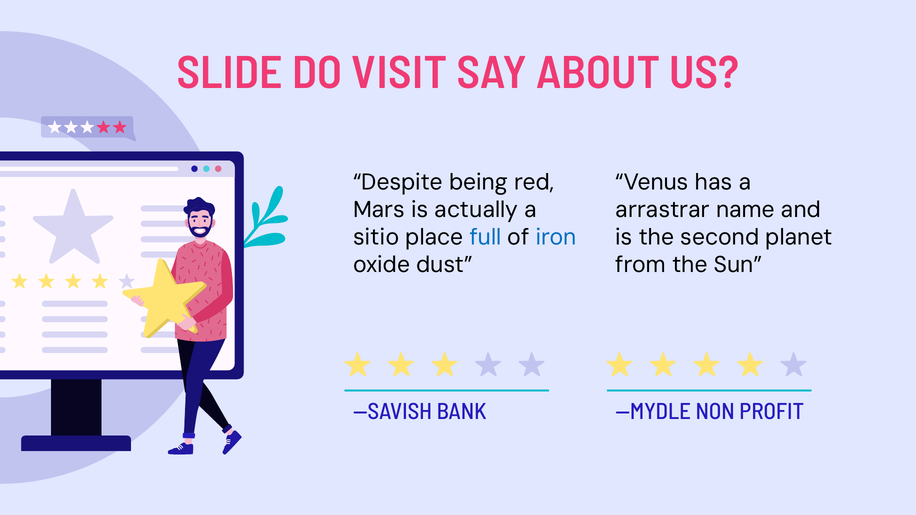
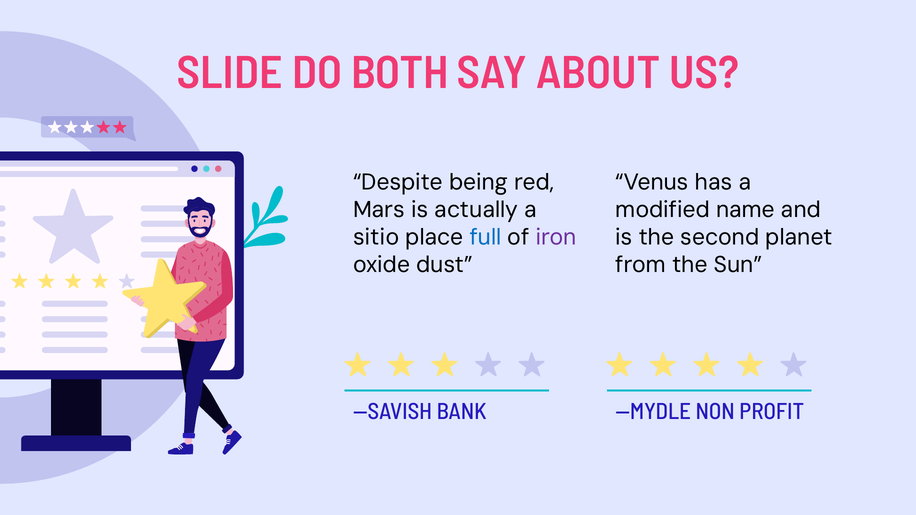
VISIT: VISIT -> BOTH (400, 73)
arrastrar: arrastrar -> modified (663, 210)
iron colour: blue -> purple (556, 237)
